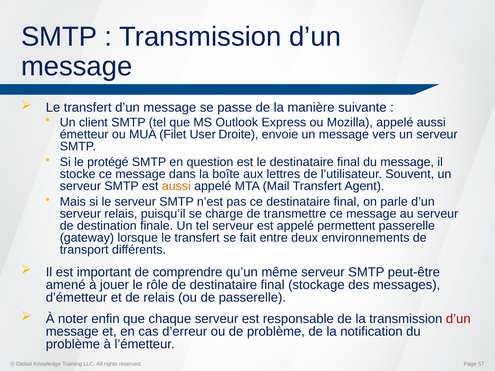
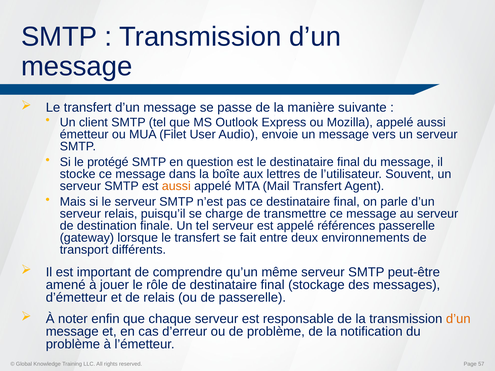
Droite: Droite -> Audio (238, 134)
permettent: permettent -> références (346, 226)
d’un colour: red -> orange (458, 319)
